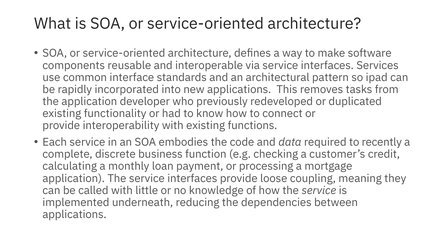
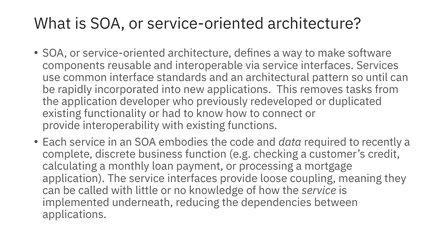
ipad: ipad -> until (377, 77)
